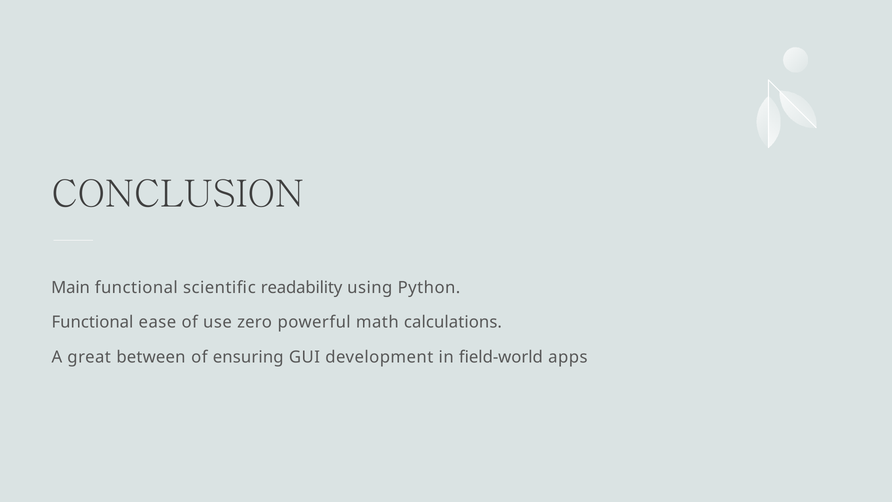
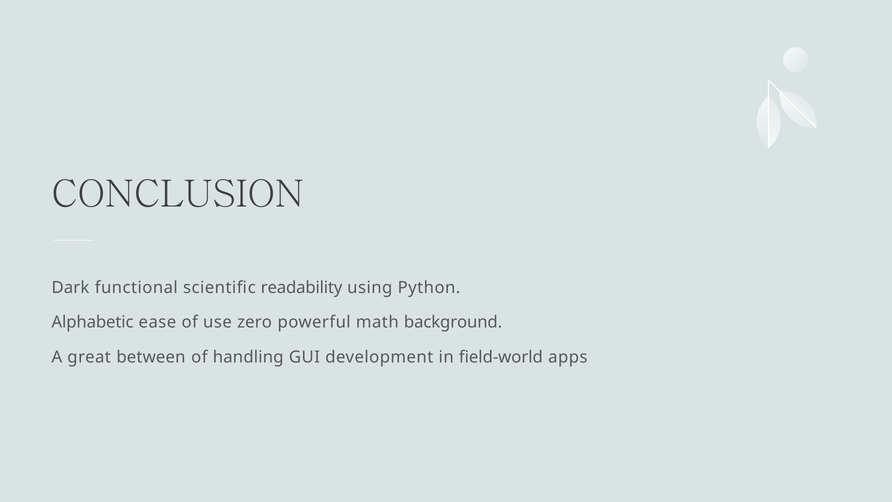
Main: Main -> Dark (70, 288)
Functional: Functional -> Alphabetic (93, 322)
calculations: calculations -> background (453, 322)
ensuring: ensuring -> handling (248, 357)
